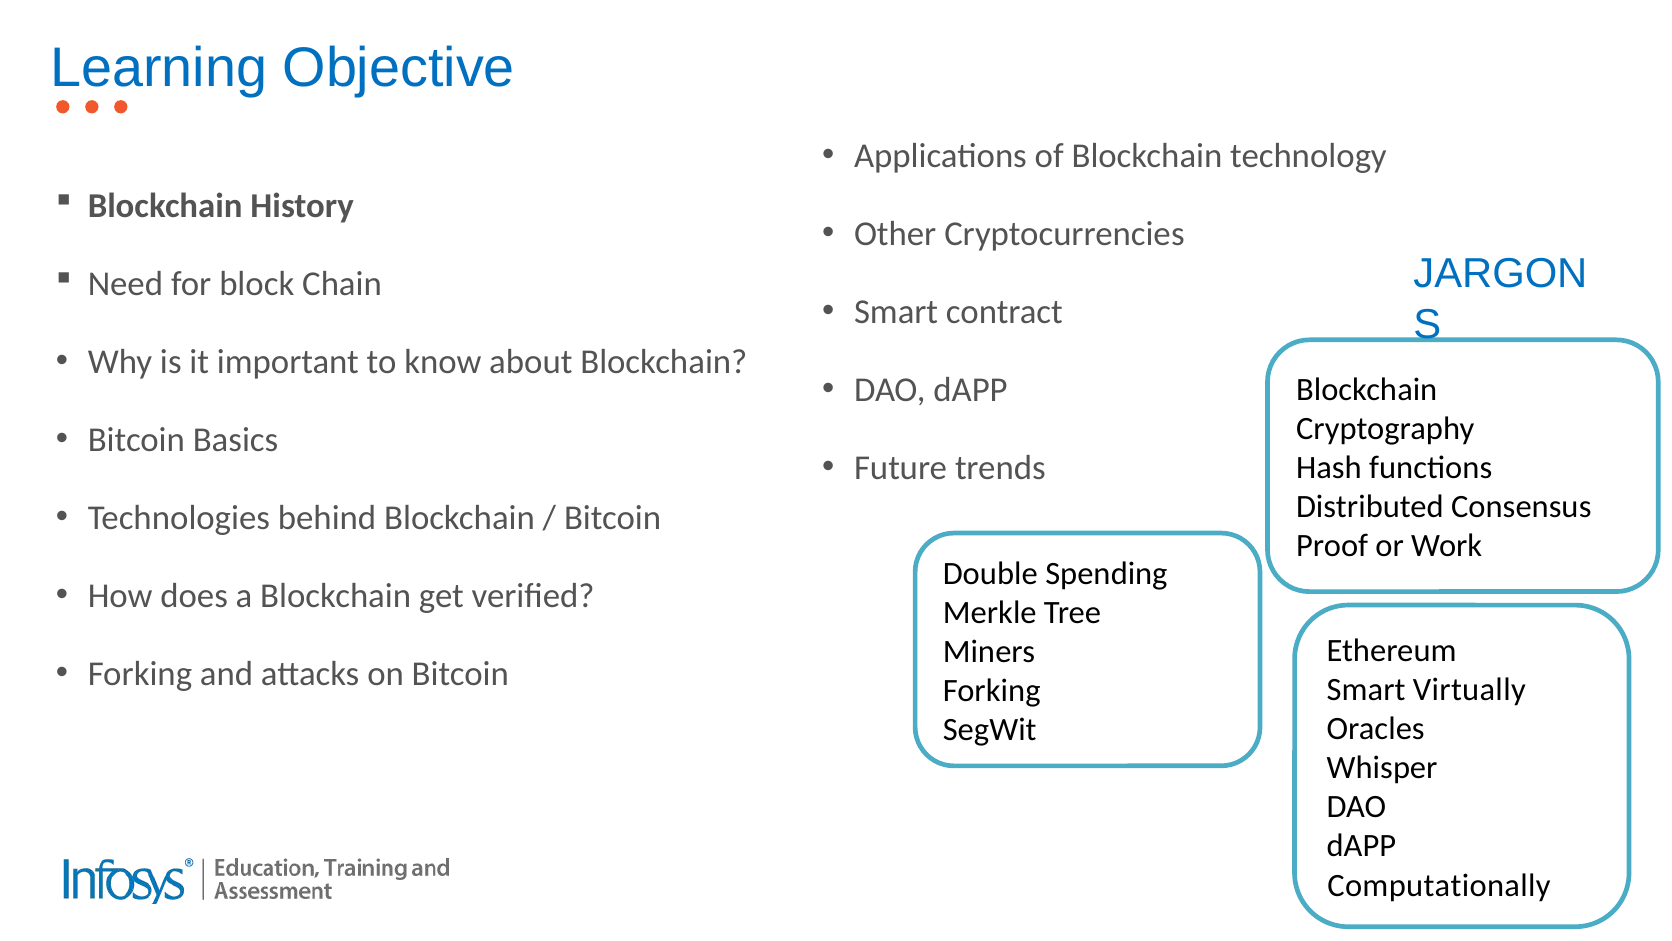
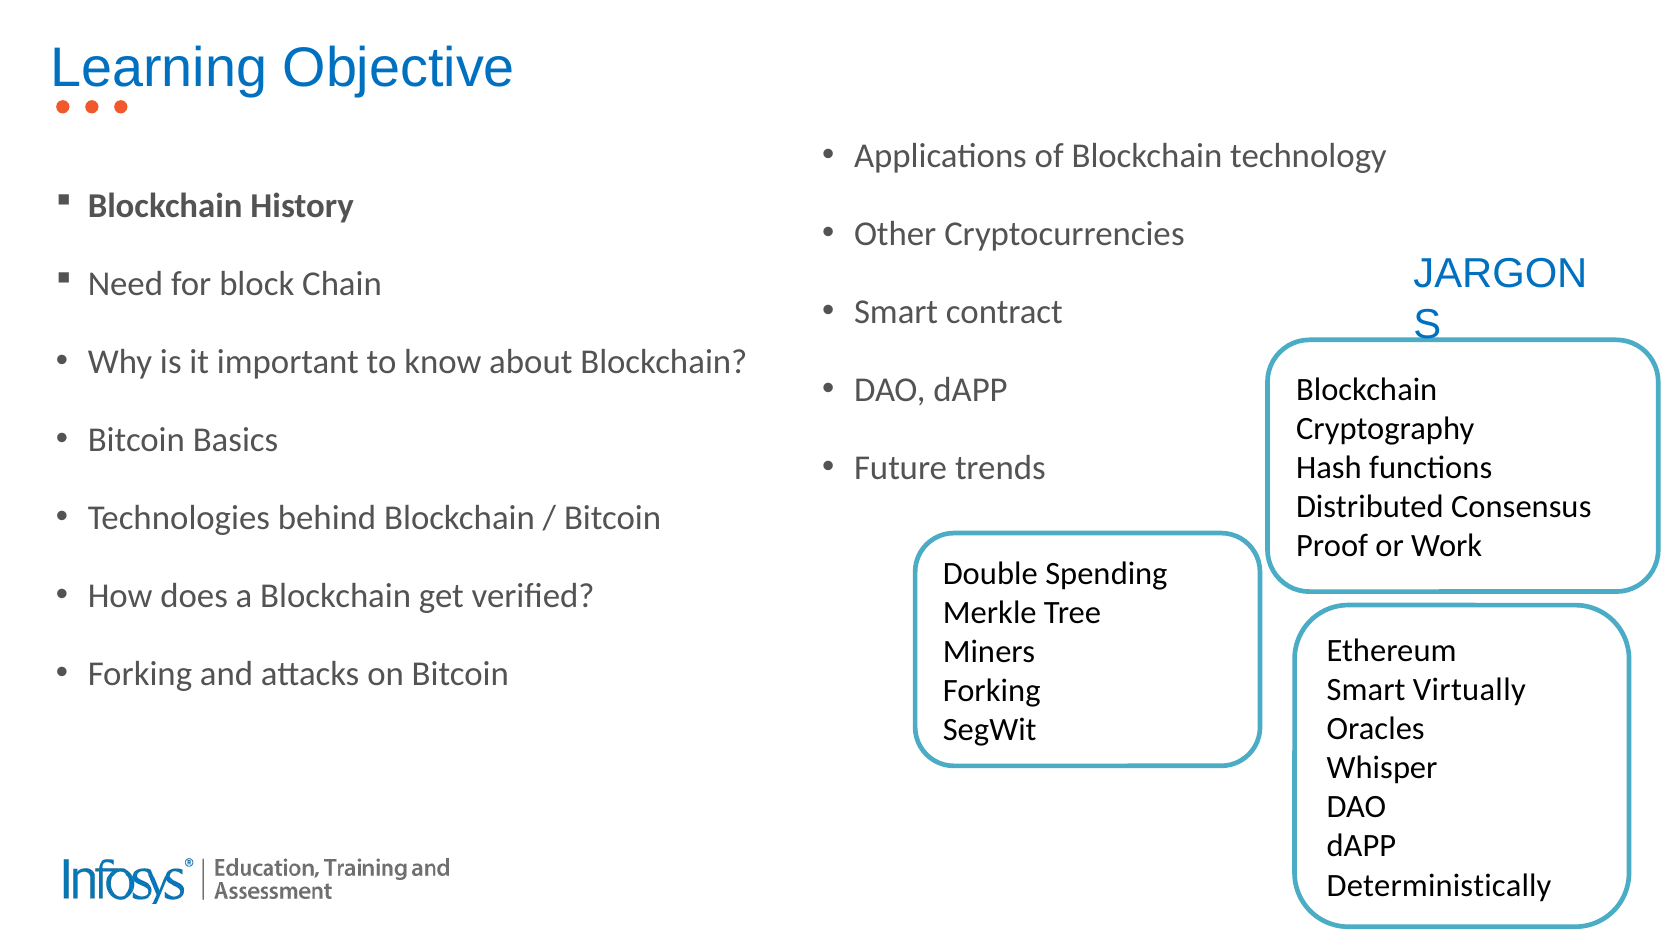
Computationally: Computationally -> Deterministically (1439, 885)
